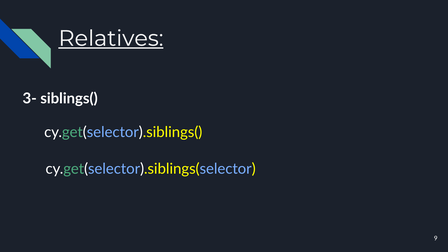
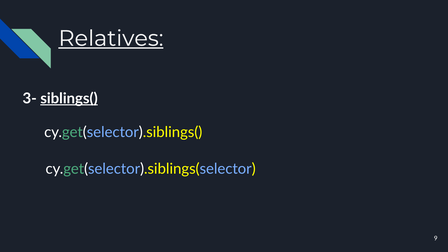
siblings( underline: none -> present (69, 99)
